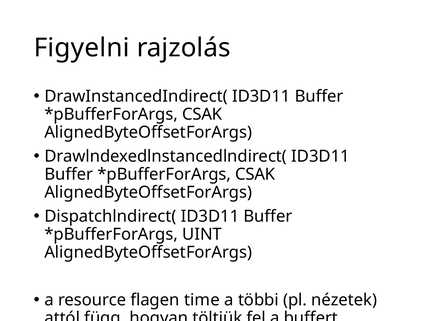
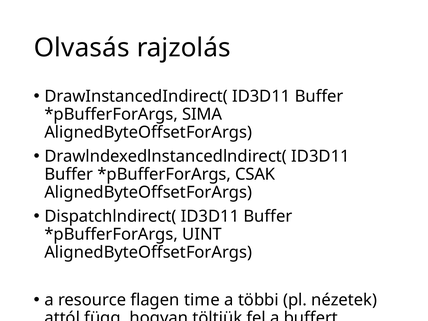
Figyelni: Figyelni -> Olvasás (82, 48)
CSAK: CSAK -> SIMA (202, 114)
